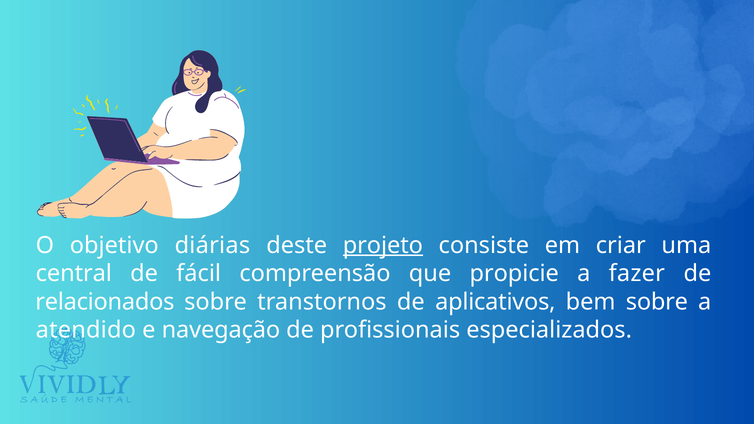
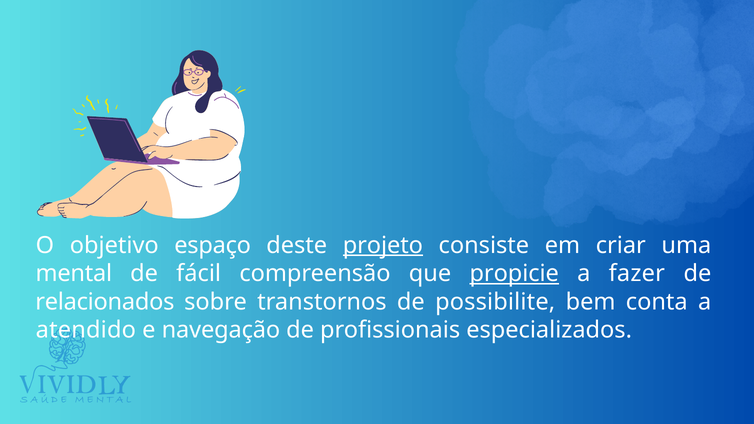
diárias: diárias -> espaço (213, 245)
central: central -> mental (74, 274)
propicie underline: none -> present (514, 274)
aplicativos: aplicativos -> possibilite (495, 302)
bem sobre: sobre -> conta (657, 302)
